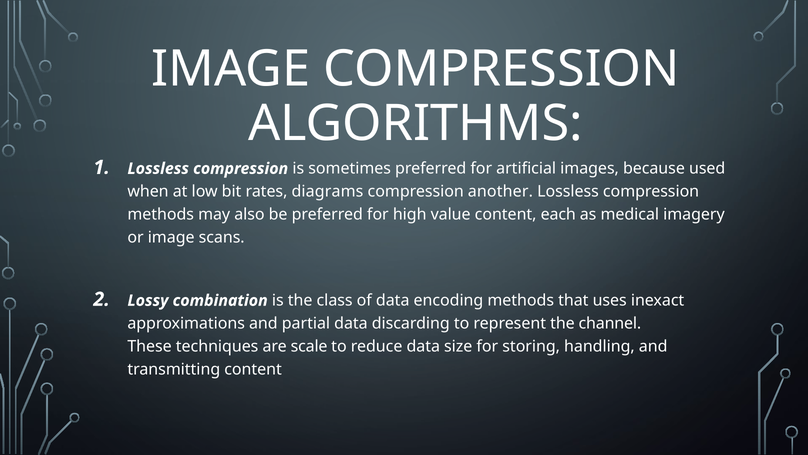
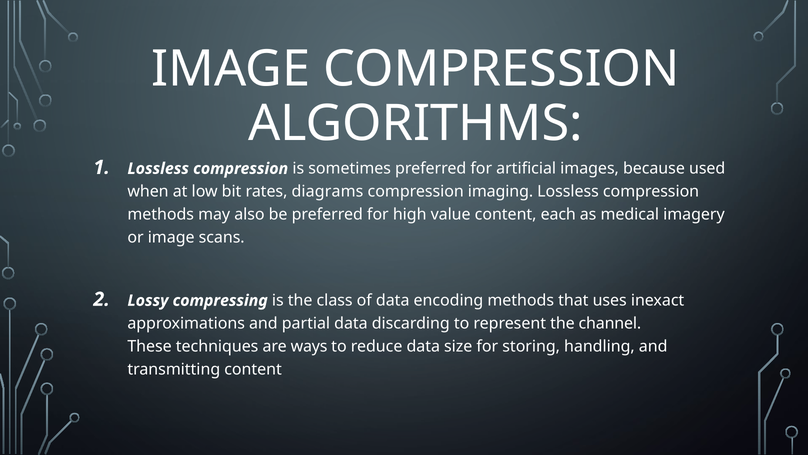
another: another -> imaging (501, 191)
combination: combination -> compressing (220, 300)
scale: scale -> ways (309, 346)
